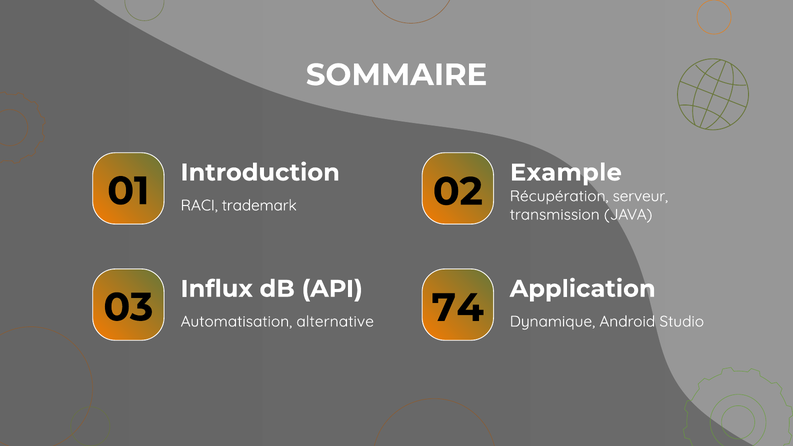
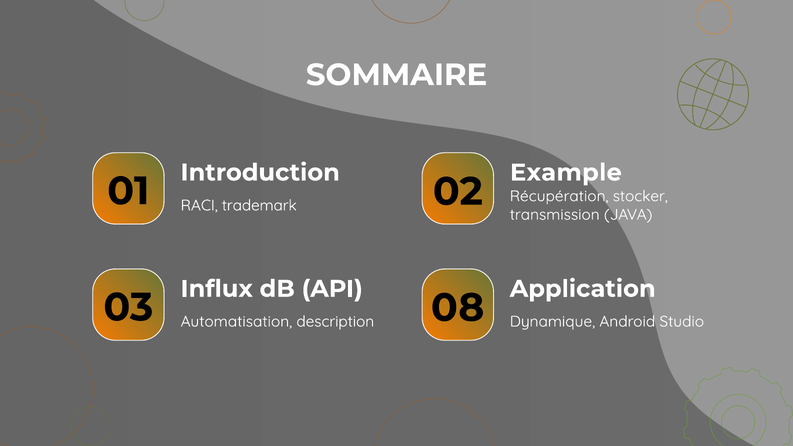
serveur: serveur -> stocker (640, 196)
74: 74 -> 08 (458, 308)
alternative: alternative -> description (335, 322)
